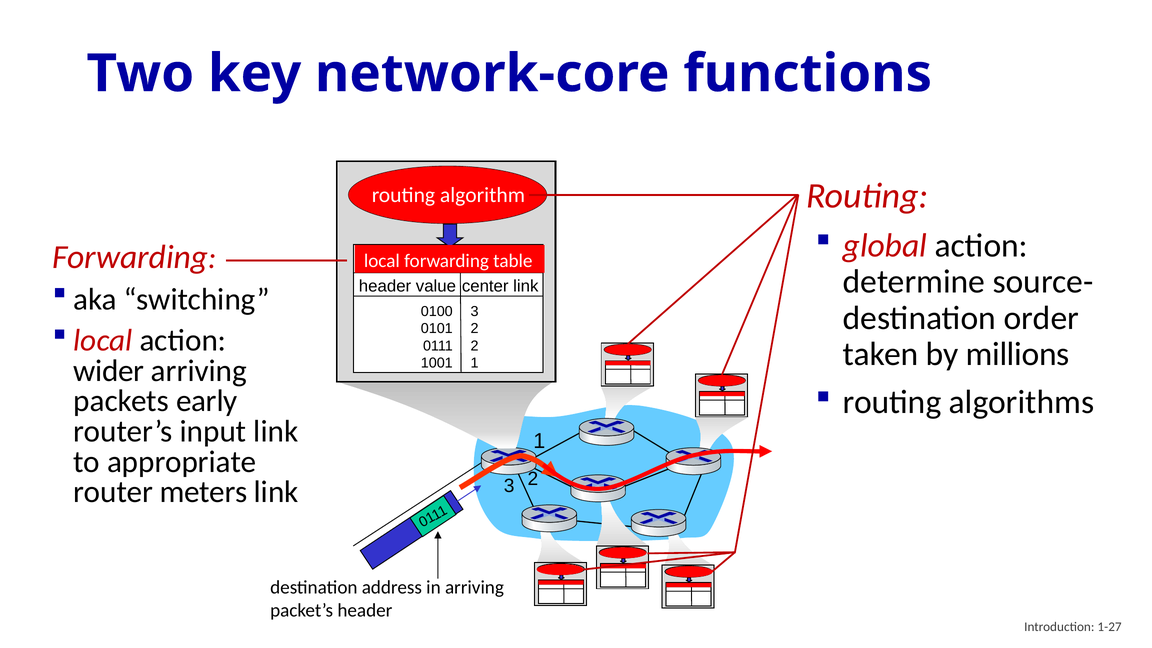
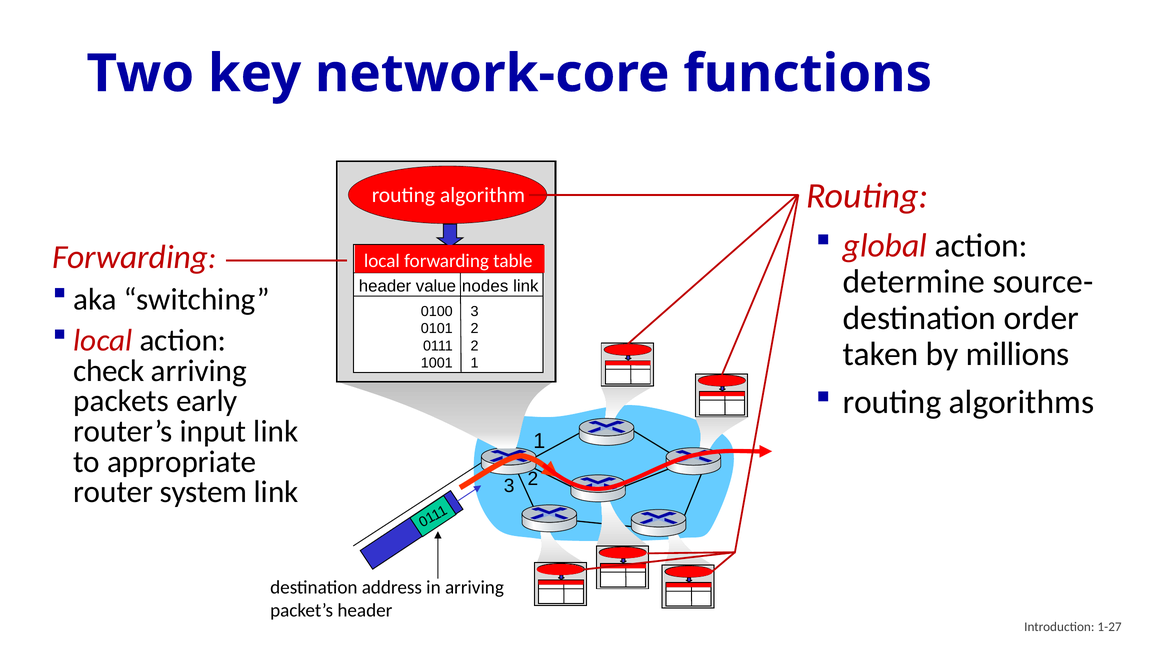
center: center -> nodes (485, 286)
wider: wider -> check (109, 371)
meters: meters -> system (203, 492)
